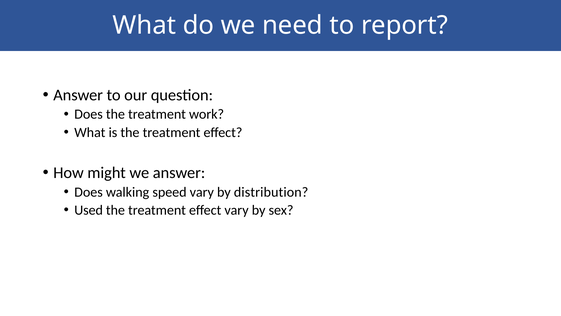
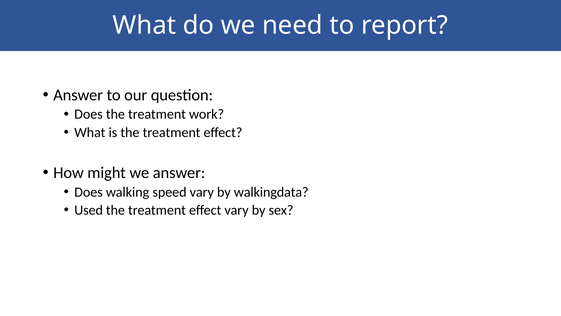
distribution: distribution -> walkingdata (271, 192)
